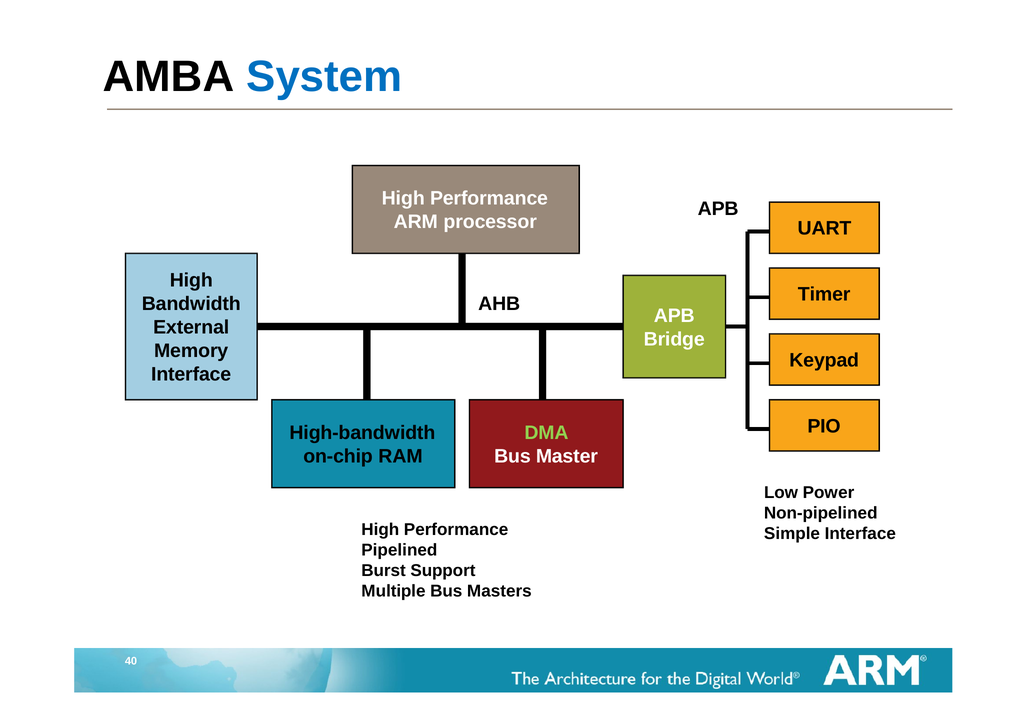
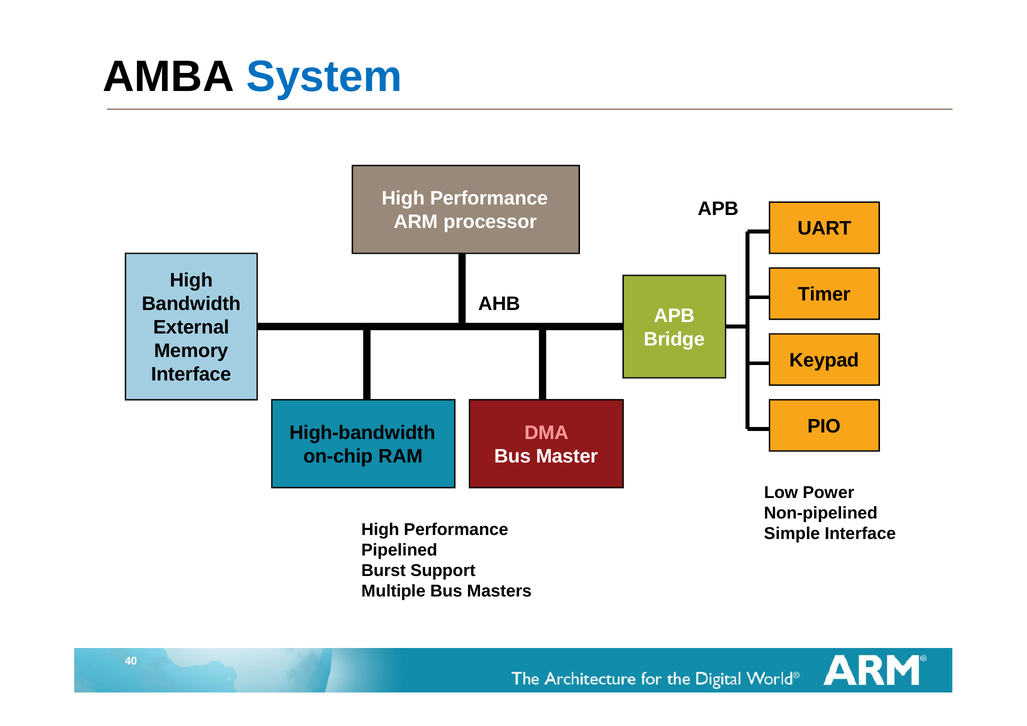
DMA colour: light green -> pink (546, 433)
